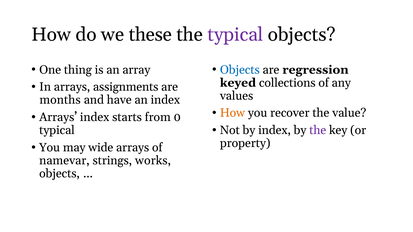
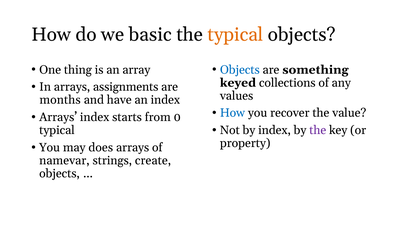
these: these -> basic (150, 35)
typical colour: purple -> orange (235, 35)
regression: regression -> something (315, 70)
How colour: orange -> blue (232, 113)
wide: wide -> does (101, 148)
works: works -> create (153, 161)
